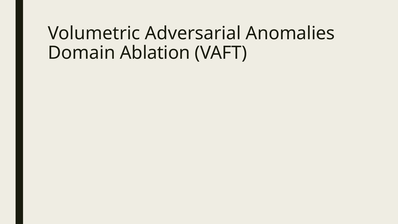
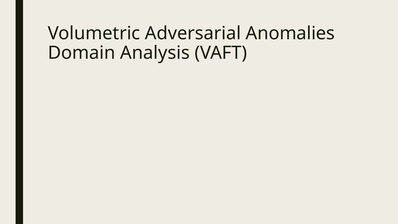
Ablation: Ablation -> Analysis (155, 53)
